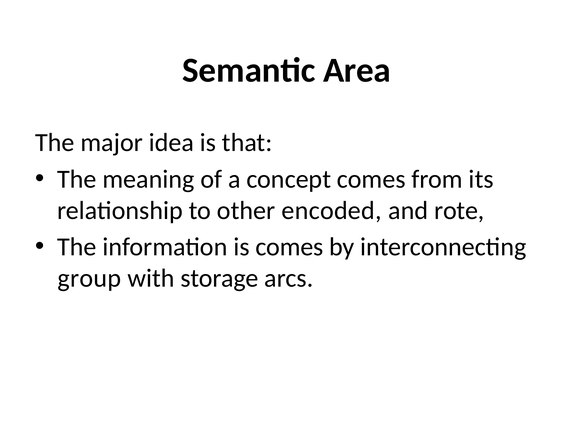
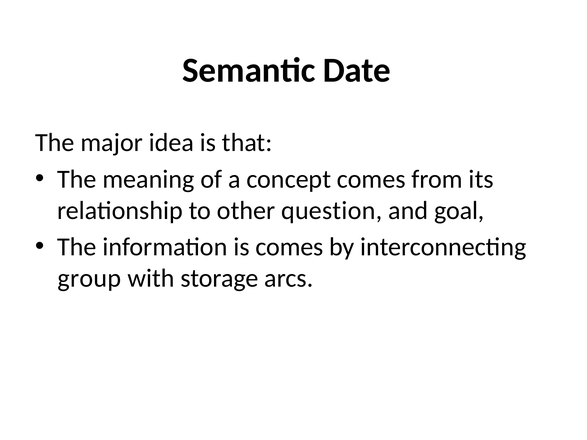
Area: Area -> Date (357, 70)
encoded: encoded -> question (332, 211)
rote: rote -> goal (459, 211)
